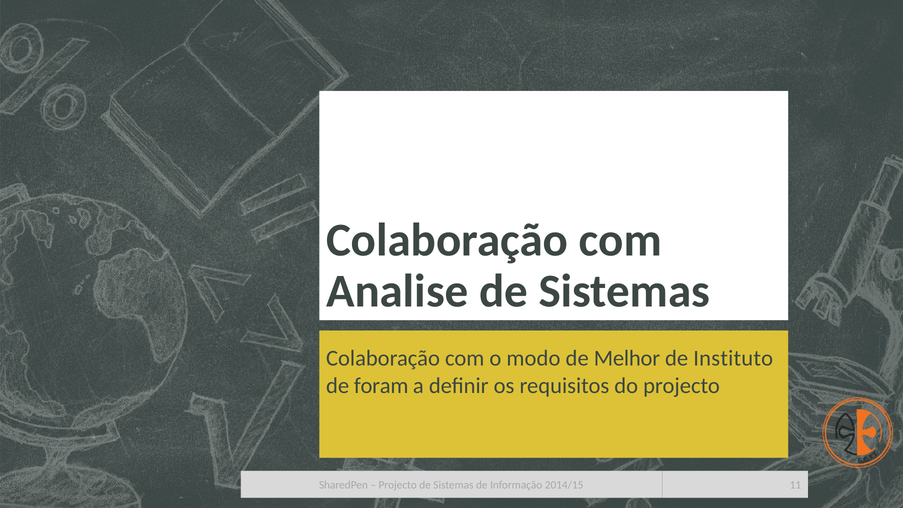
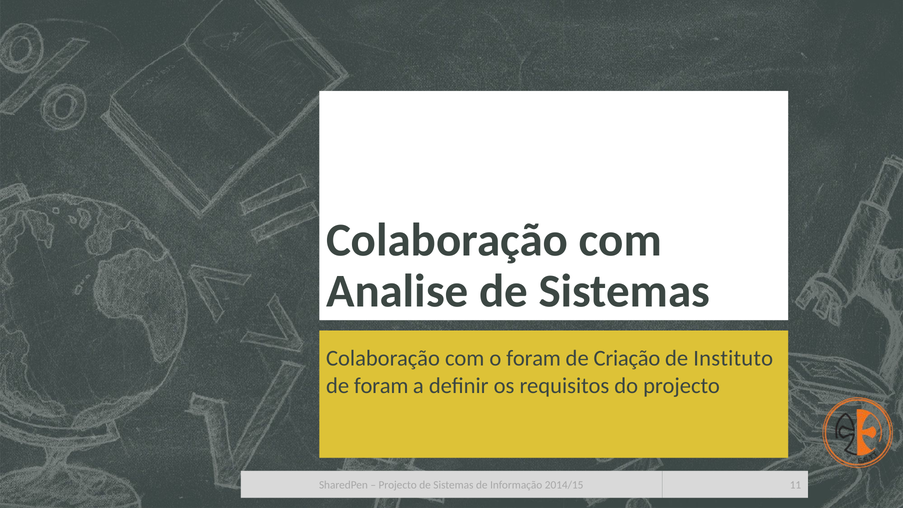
o modo: modo -> foram (534, 358)
Melhor: Melhor -> Criação (627, 358)
